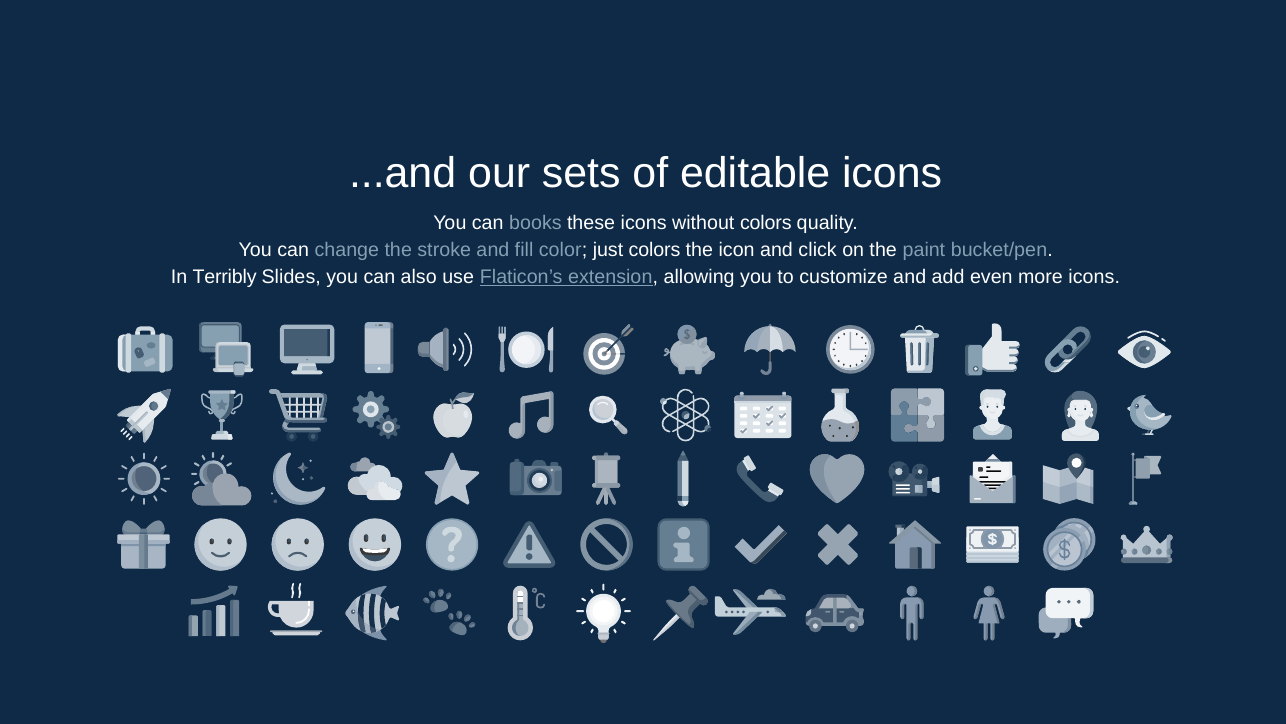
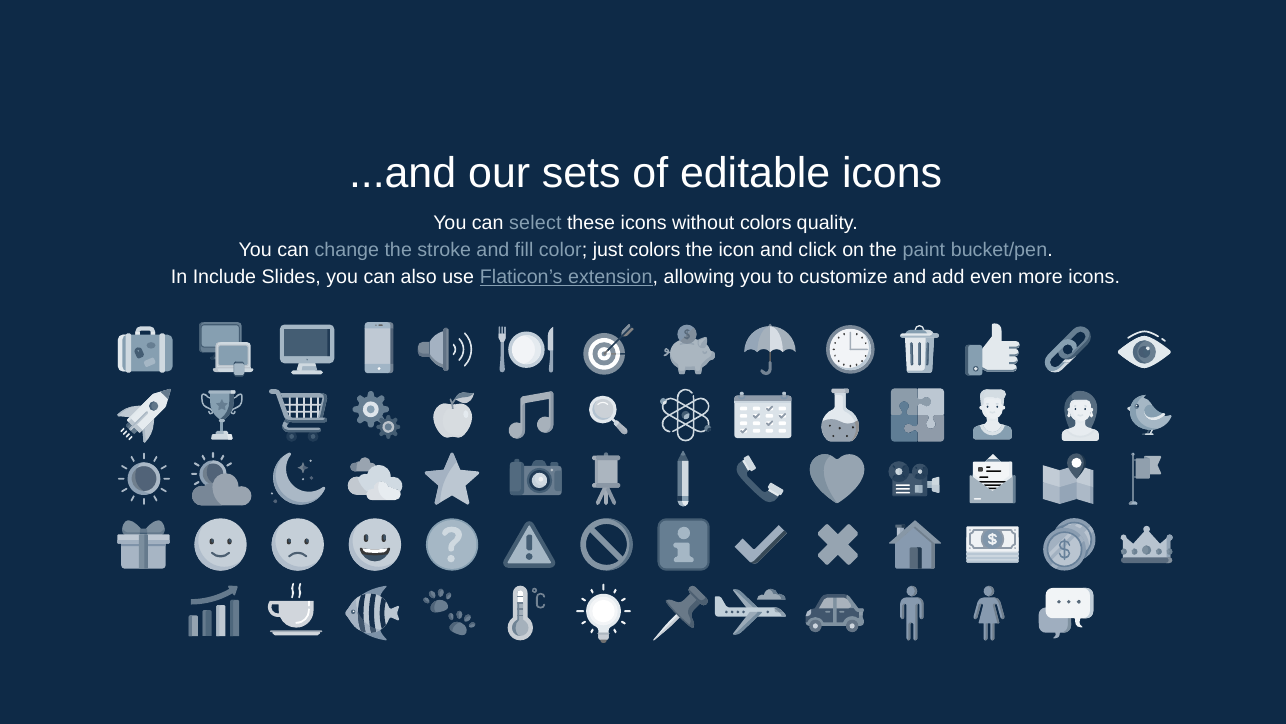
books: books -> select (535, 223)
Terribly: Terribly -> Include (224, 277)
